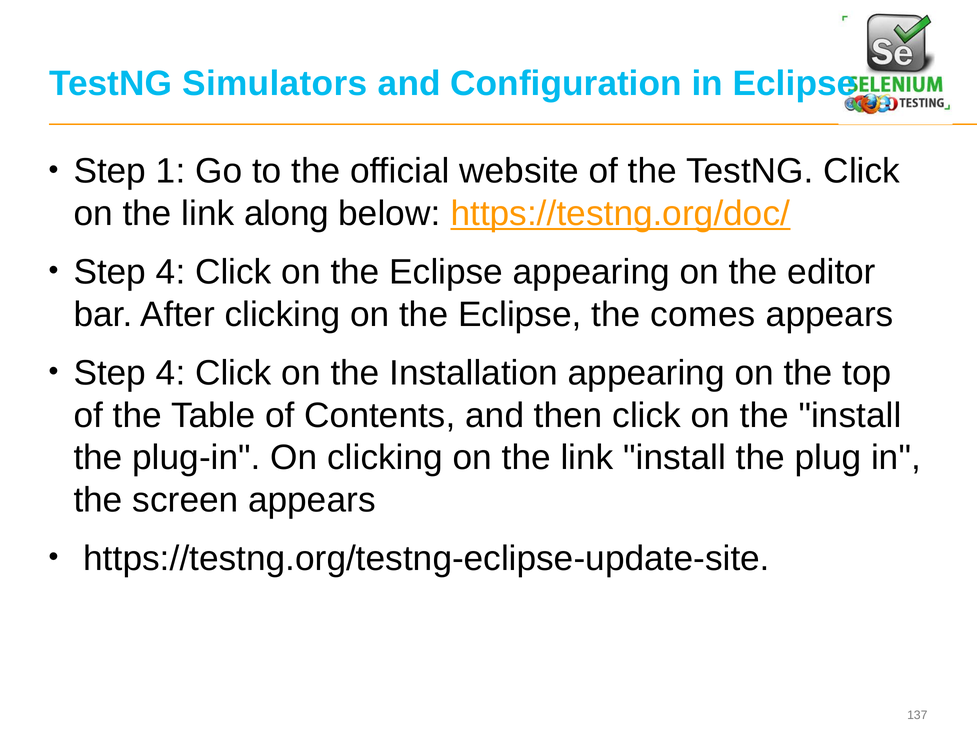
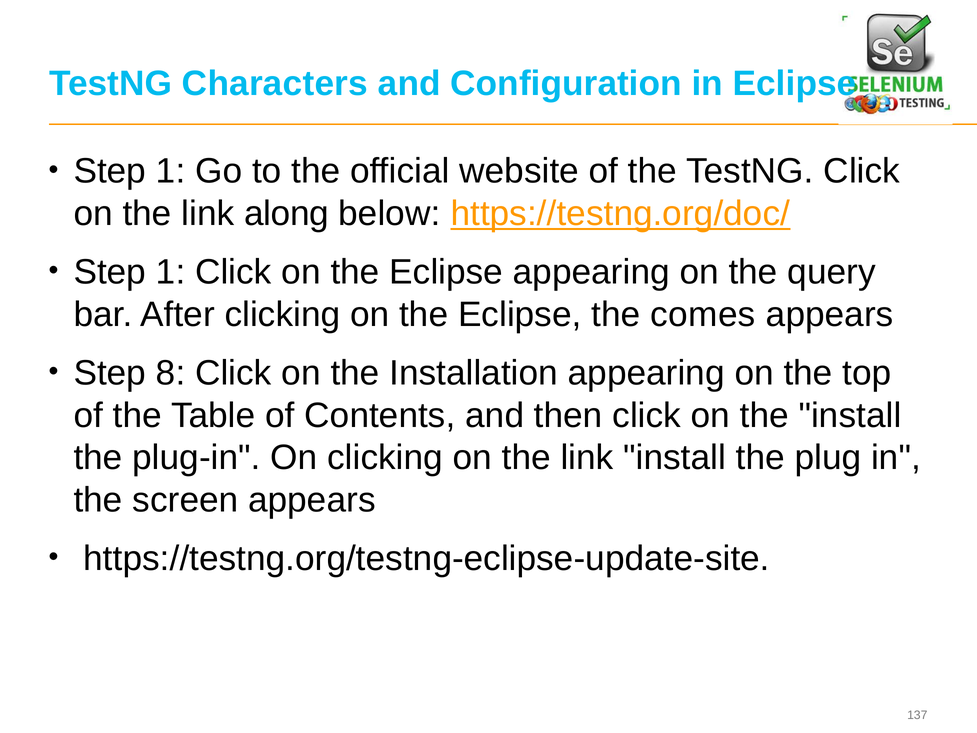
Simulators: Simulators -> Characters (275, 83)
4: 4 -> 1 (171, 272)
editor: editor -> query (832, 272)
4: 4 -> 8 (171, 373)
